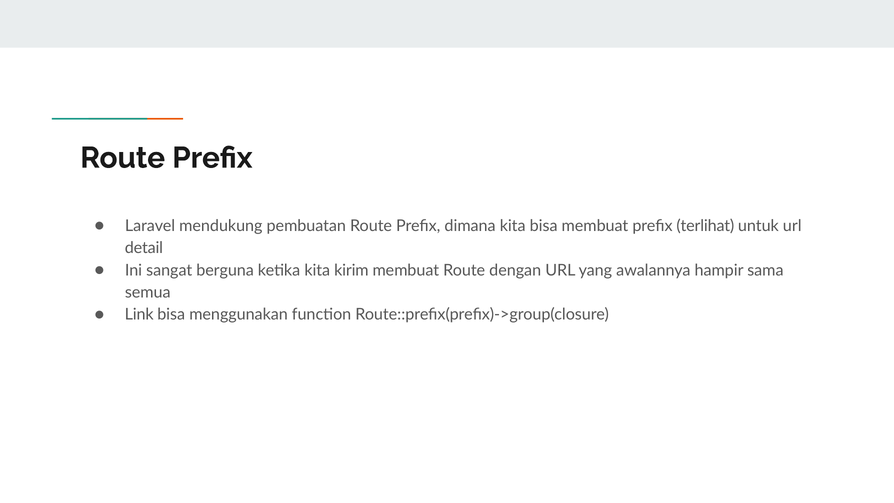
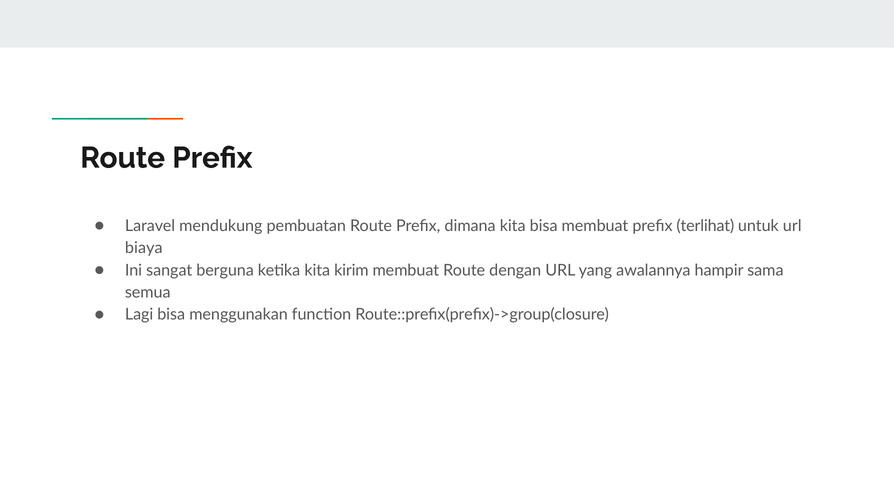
detail: detail -> biaya (144, 248)
Link: Link -> Lagi (139, 315)
